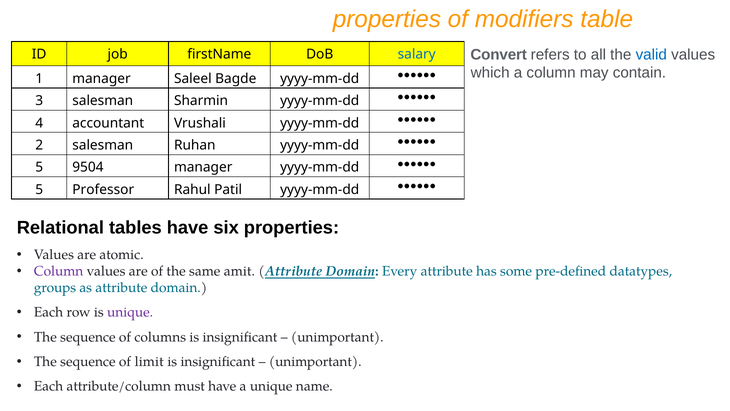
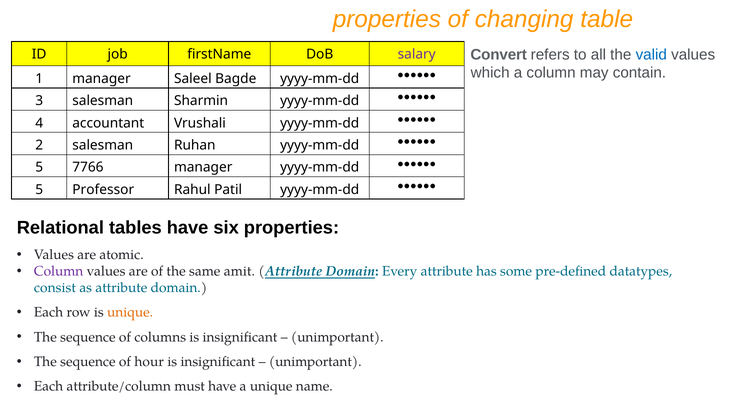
modifiers: modifiers -> changing (524, 19)
salary colour: blue -> purple (417, 54)
9504: 9504 -> 7766 (88, 167)
groups: groups -> consist (55, 288)
unique colour: purple -> orange (130, 312)
limit: limit -> hour (149, 361)
